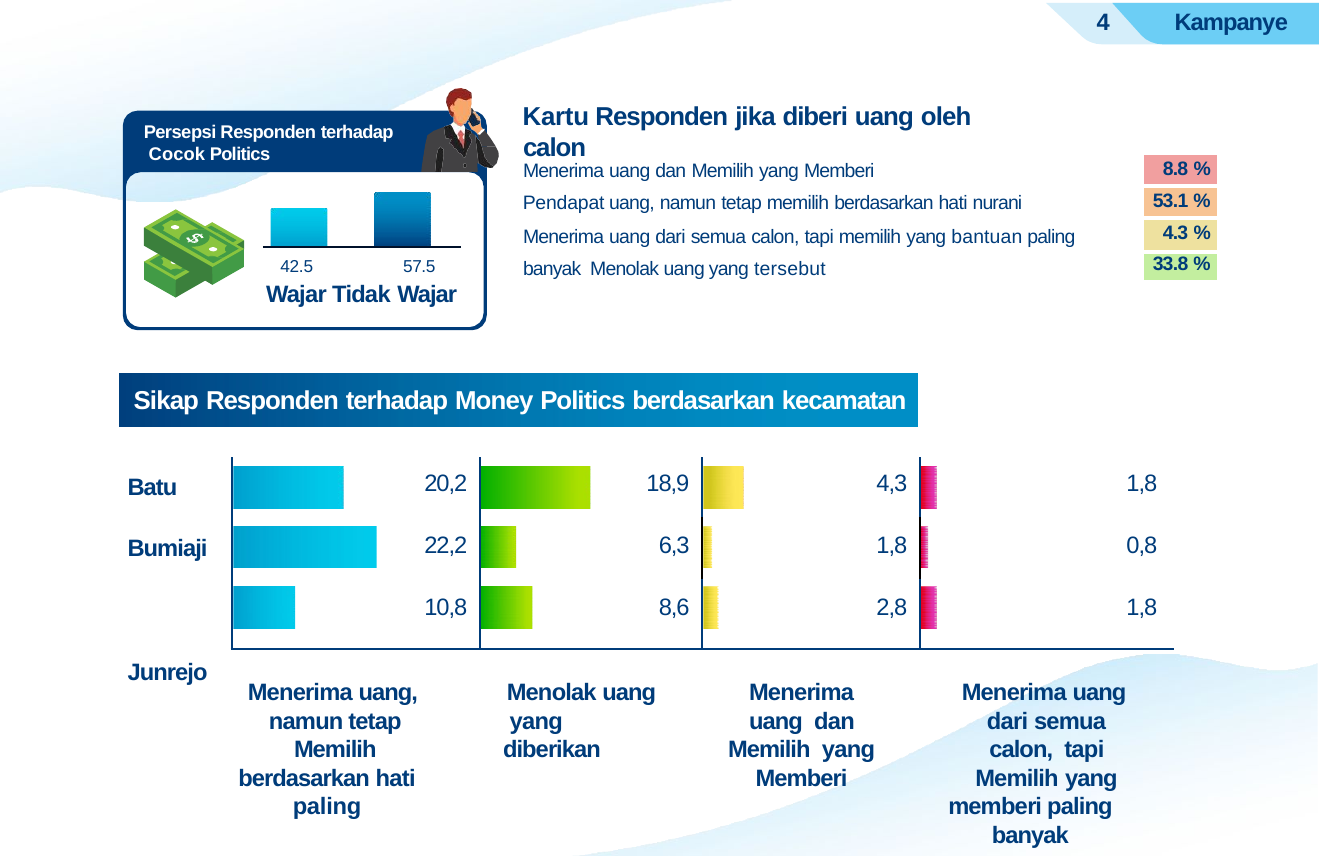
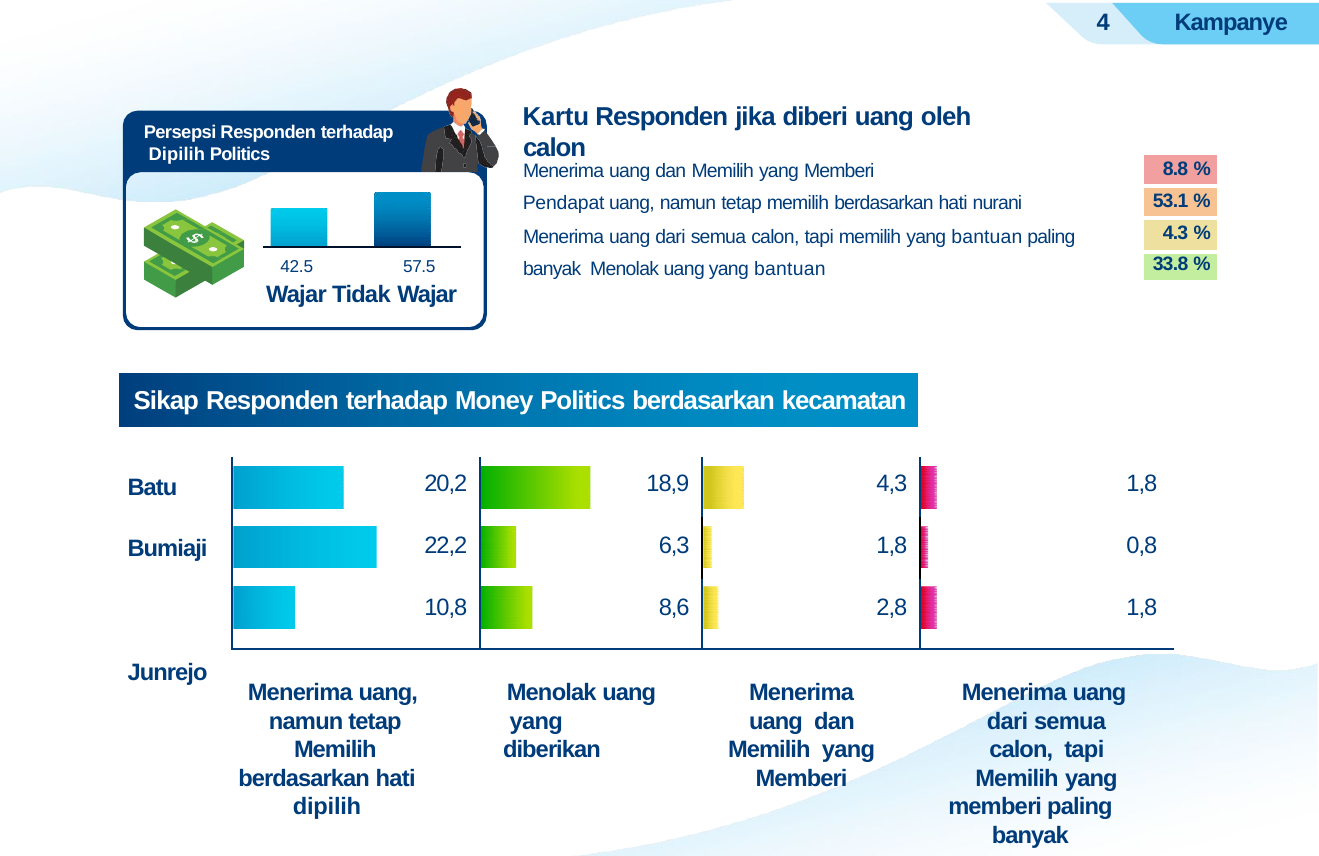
Cocok: Cocok -> Dipilih (177, 155)
uang yang tersebut: tersebut -> bantuan (790, 269)
paling: paling -> dipilih (327, 806)
